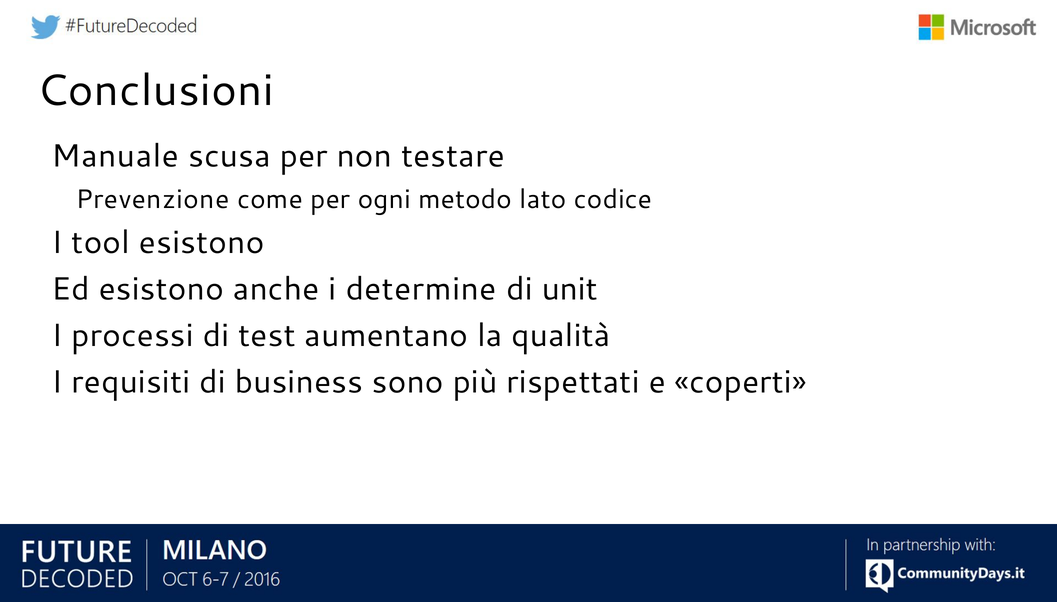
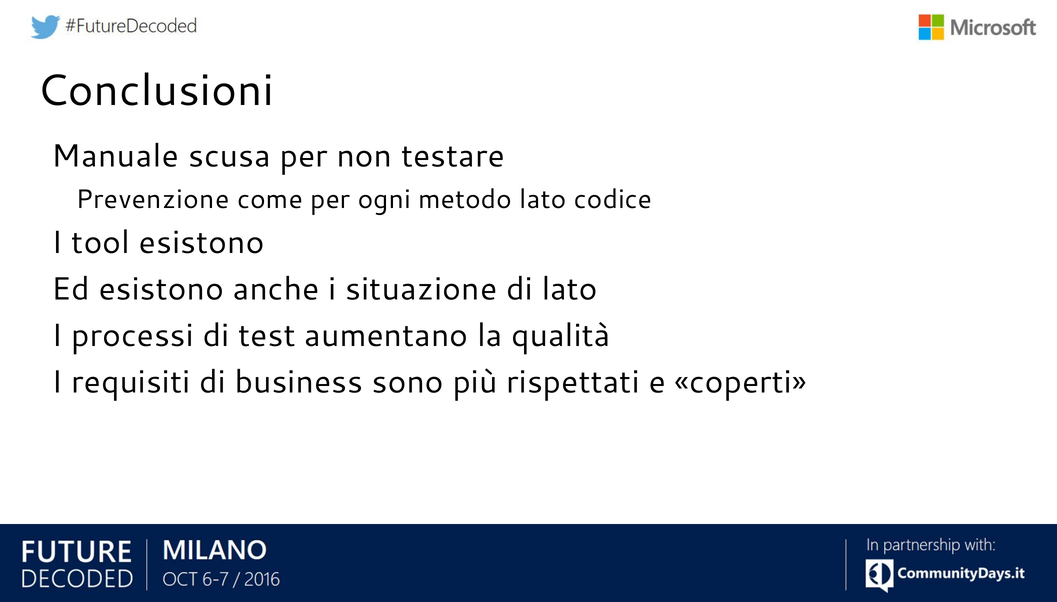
determine: determine -> situazione (421, 289)
di unit: unit -> lato (570, 289)
